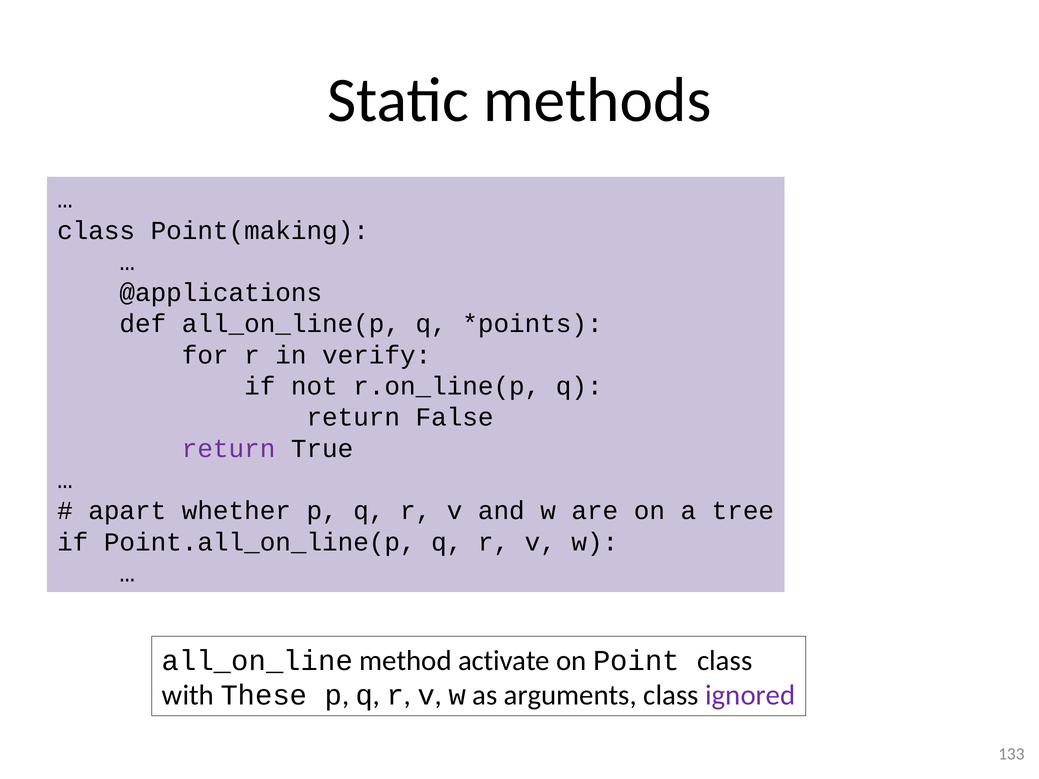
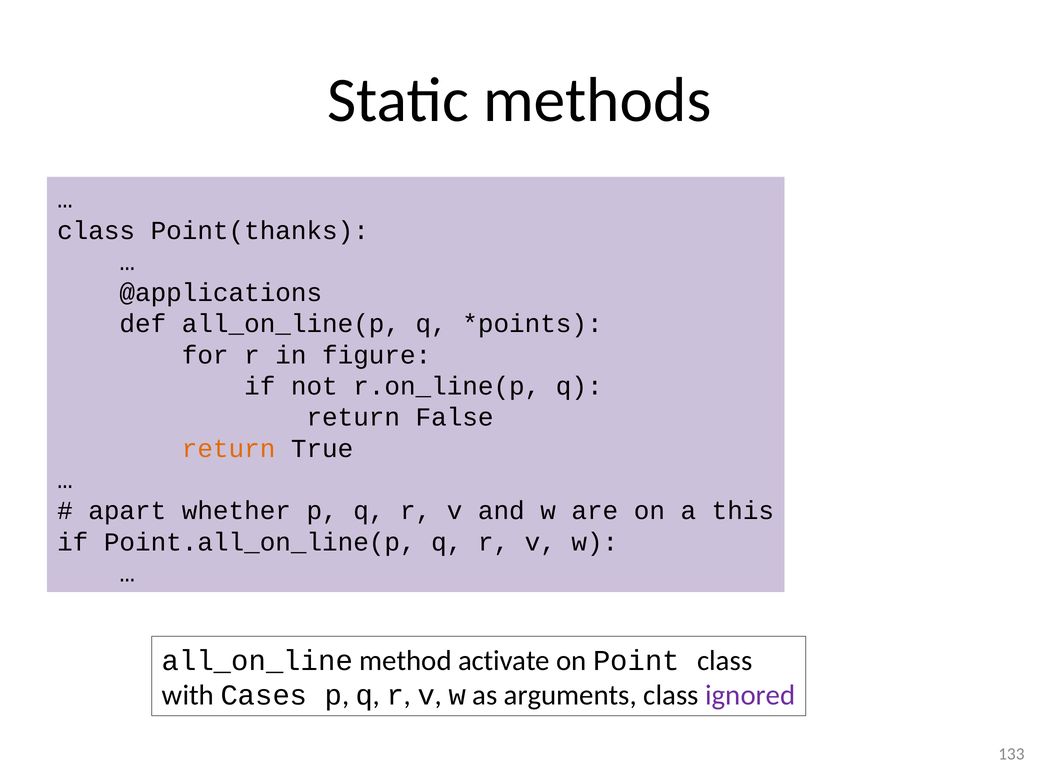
Point(making: Point(making -> Point(thanks (260, 231)
verify: verify -> figure (377, 355)
return colour: purple -> orange (229, 449)
tree: tree -> this (743, 511)
These: These -> Cases (264, 696)
